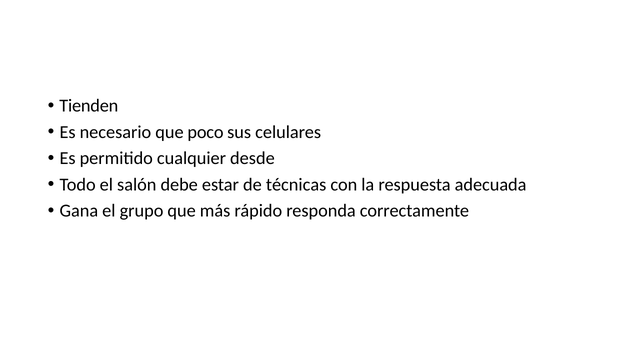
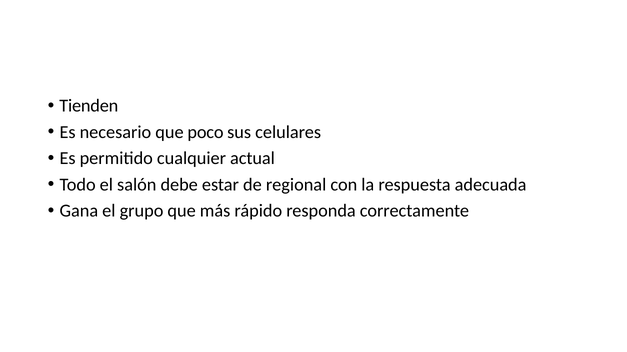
desde: desde -> actual (252, 159)
técnicas: técnicas -> regional (296, 185)
